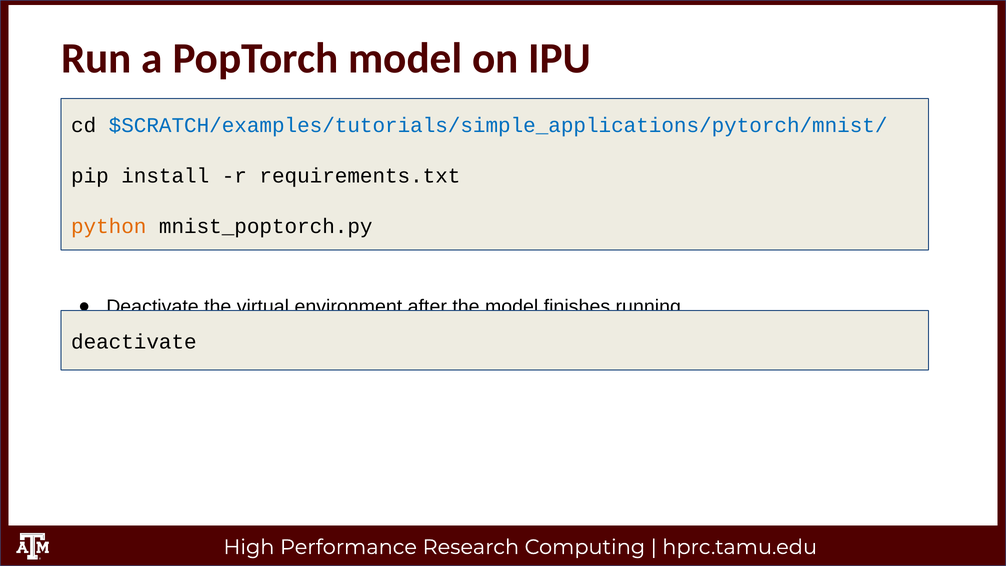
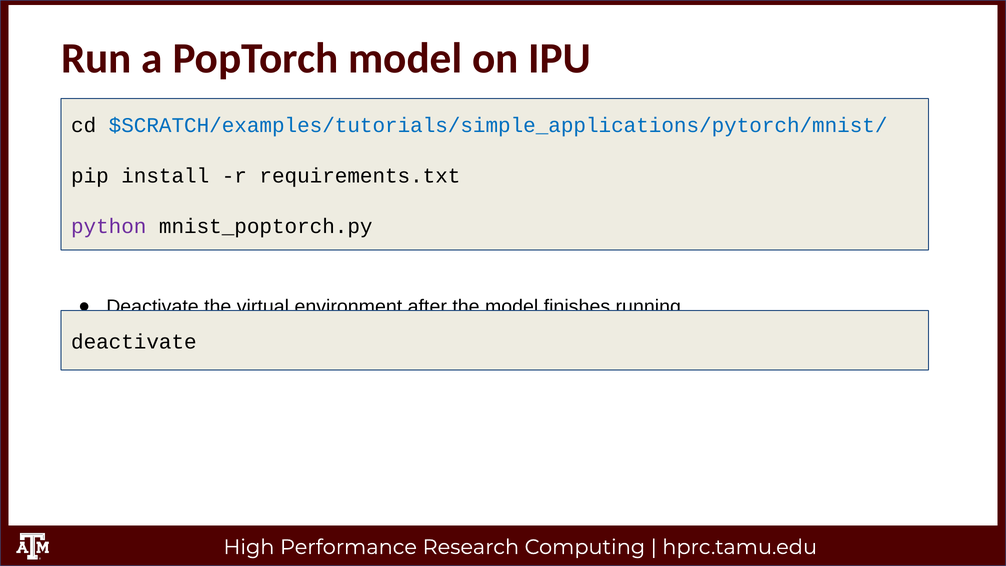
python colour: orange -> purple (109, 226)
